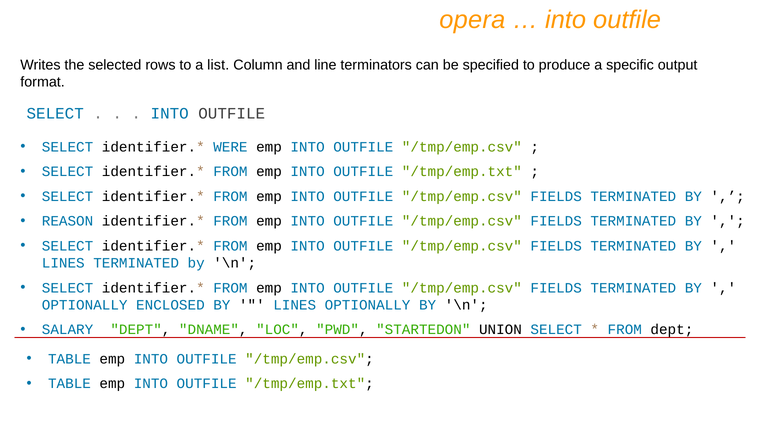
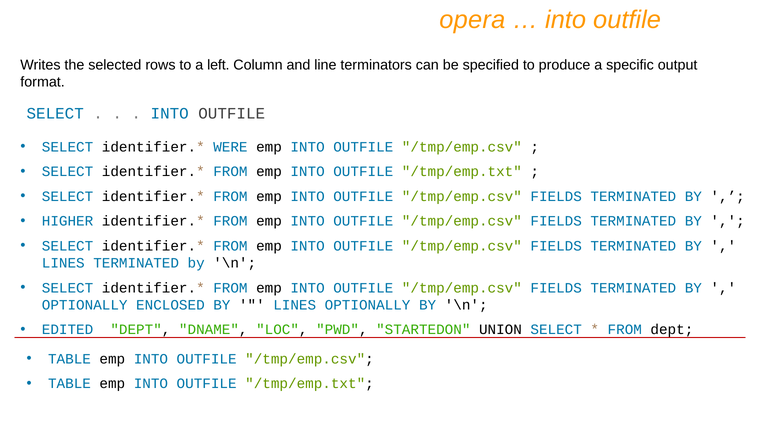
list: list -> left (218, 65)
REASON: REASON -> HIGHER (68, 221)
SALARY: SALARY -> EDITED (68, 329)
